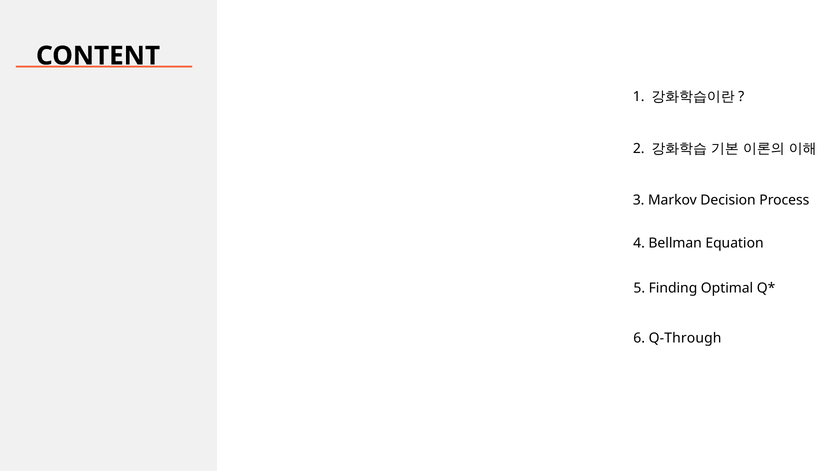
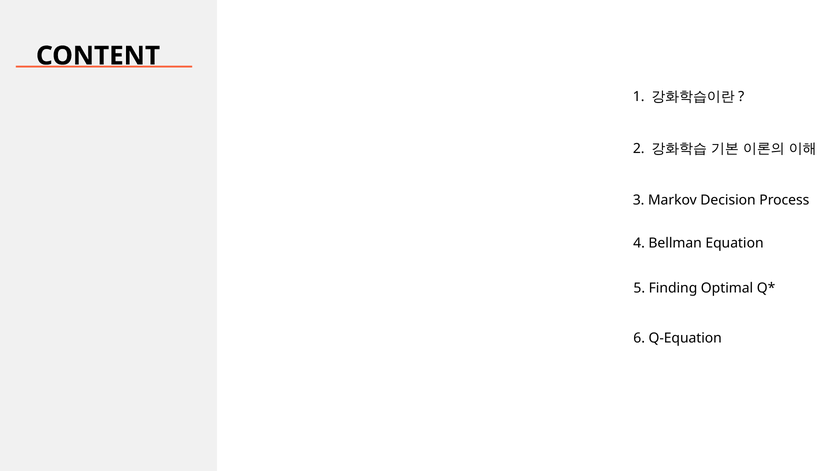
Q-Through: Q-Through -> Q-Equation (685, 338)
